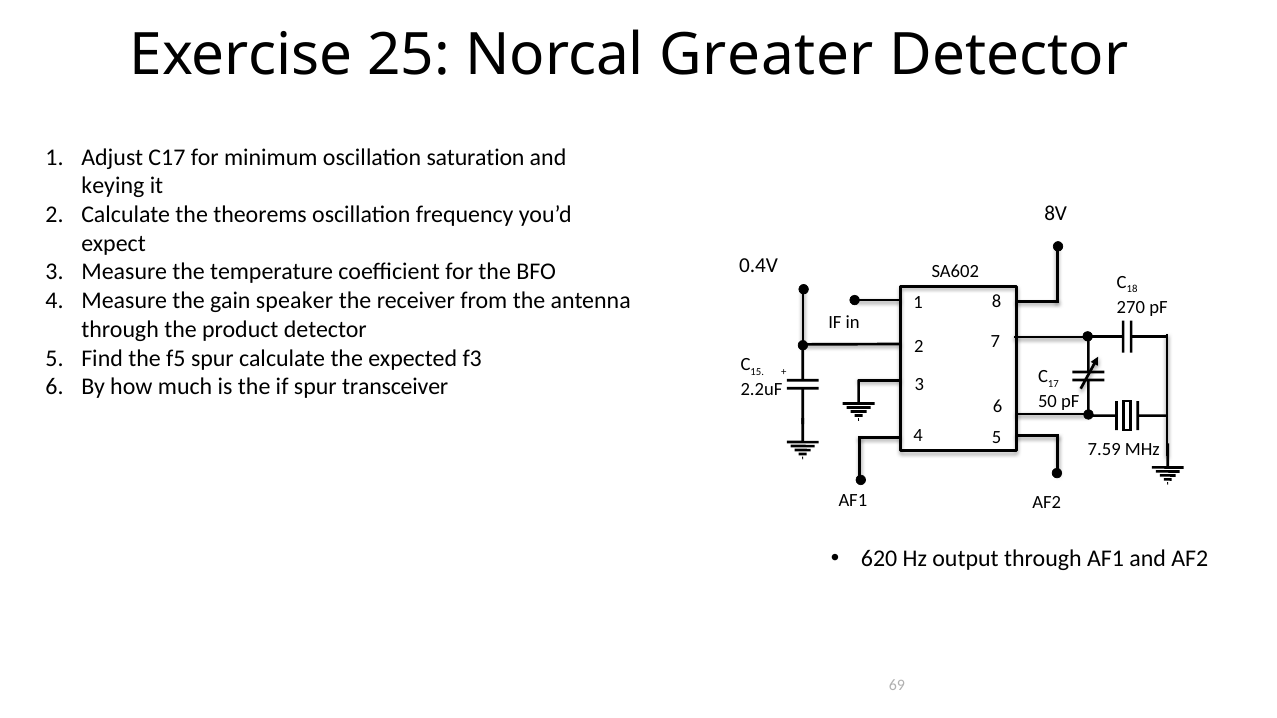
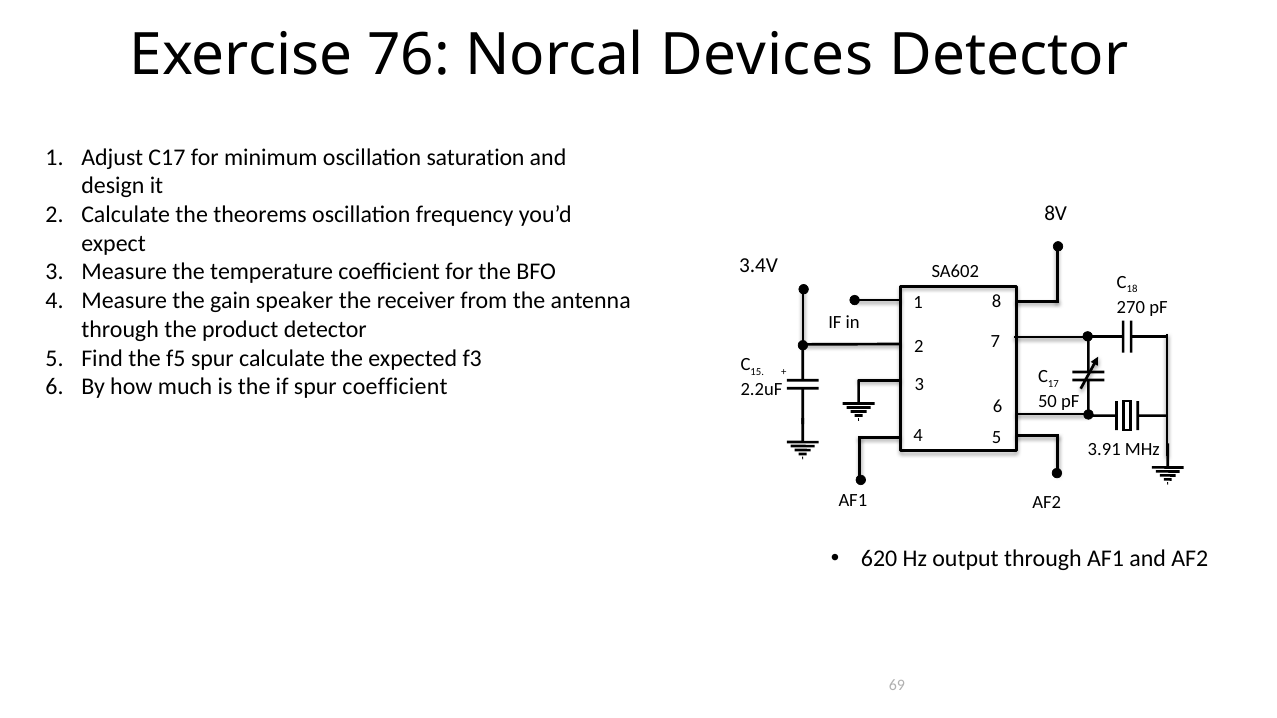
25: 25 -> 76 (409, 55)
Greater: Greater -> Devices (767, 55)
keying: keying -> design (113, 186)
0.4V: 0.4V -> 3.4V (759, 266)
spur transceiver: transceiver -> coefficient (395, 387)
7.59: 7.59 -> 3.91 (1104, 450)
